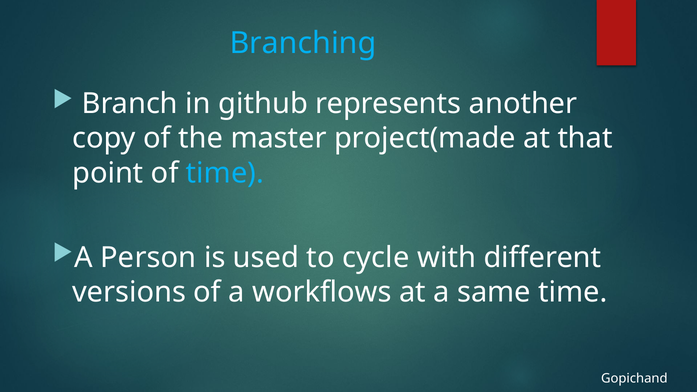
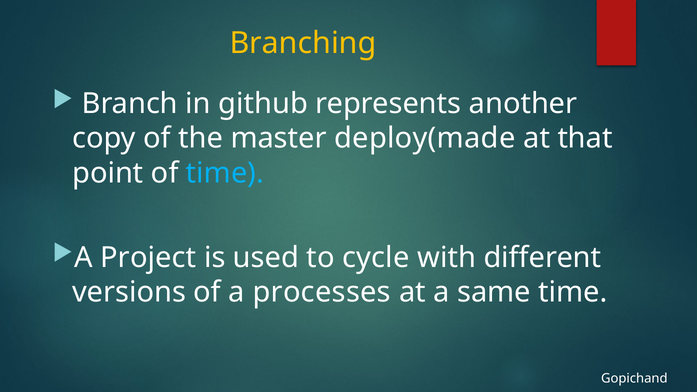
Branching colour: light blue -> yellow (303, 43)
project(made: project(made -> deploy(made (425, 138)
Person: Person -> Project (148, 257)
workflows: workflows -> processes (322, 292)
